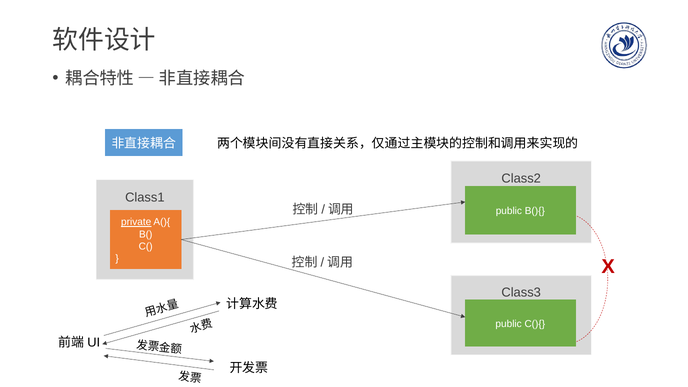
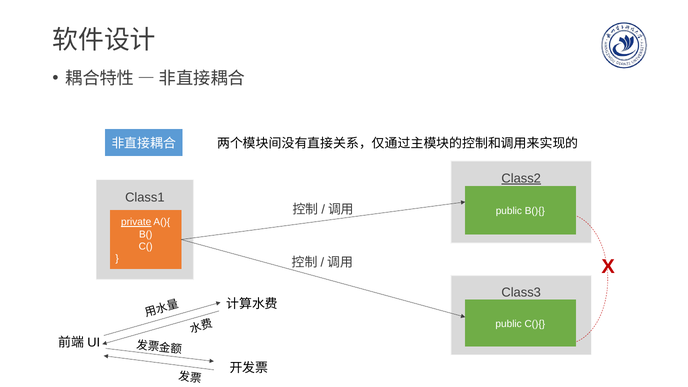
Class2 underline: none -> present (521, 178)
